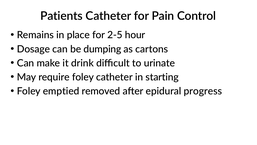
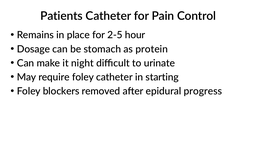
dumping: dumping -> stomach (102, 49)
cartons: cartons -> protein (152, 49)
drink: drink -> night (82, 63)
emptied: emptied -> blockers (61, 91)
